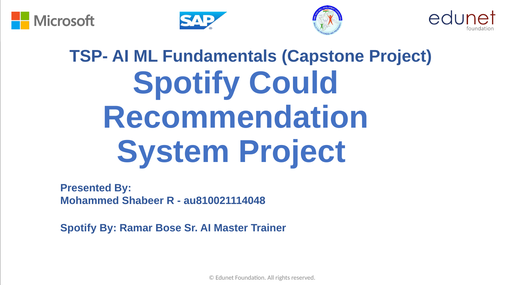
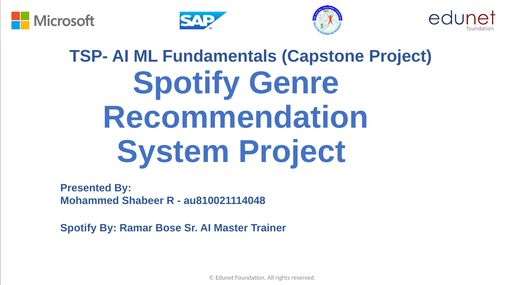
Could: Could -> Genre (294, 83)
